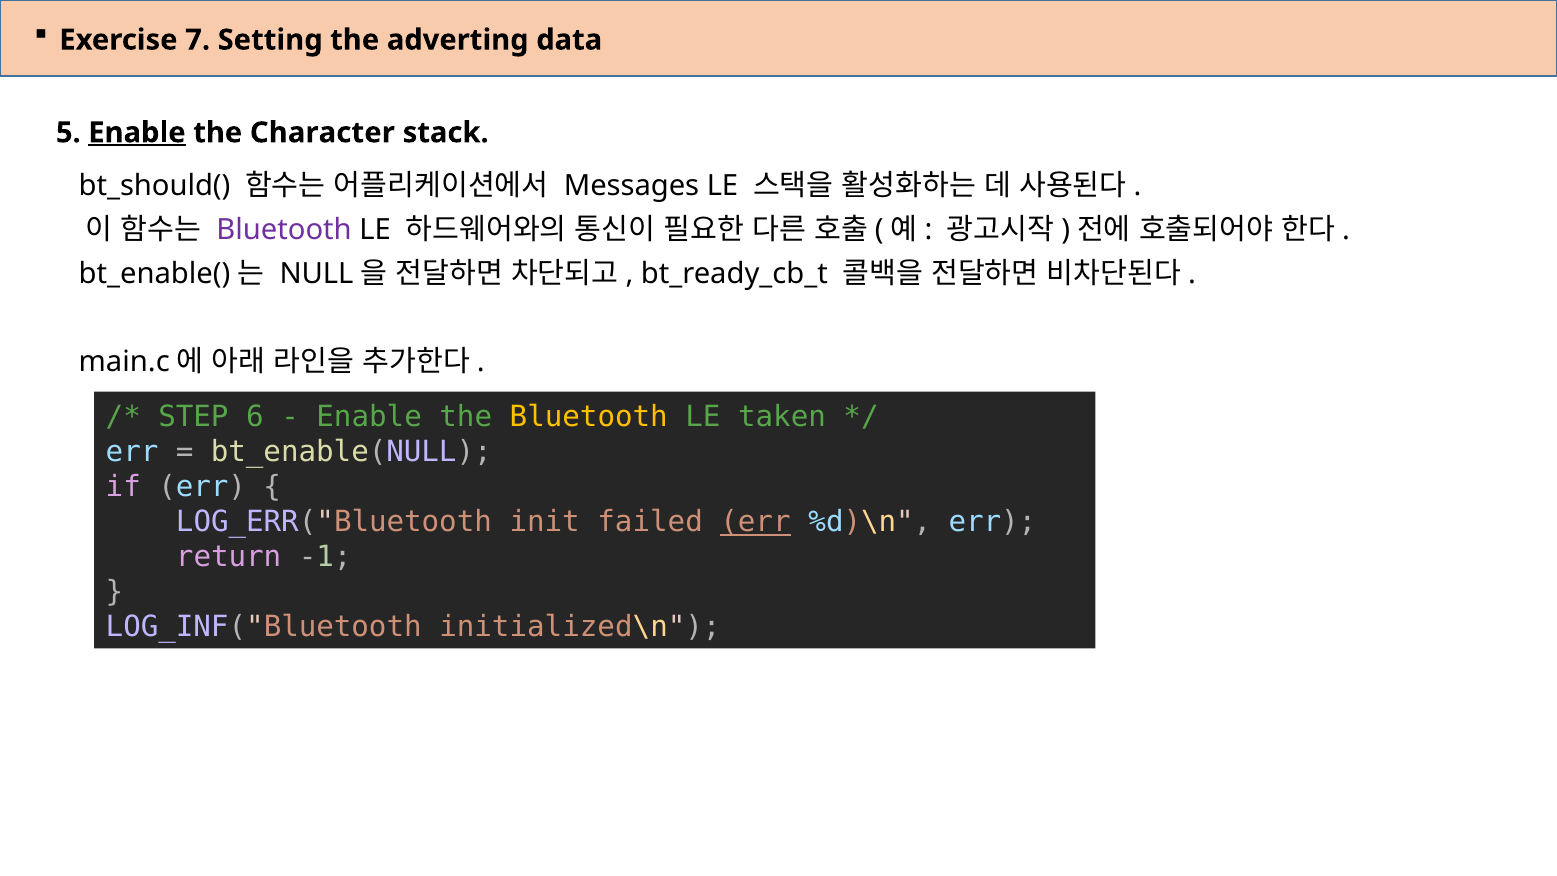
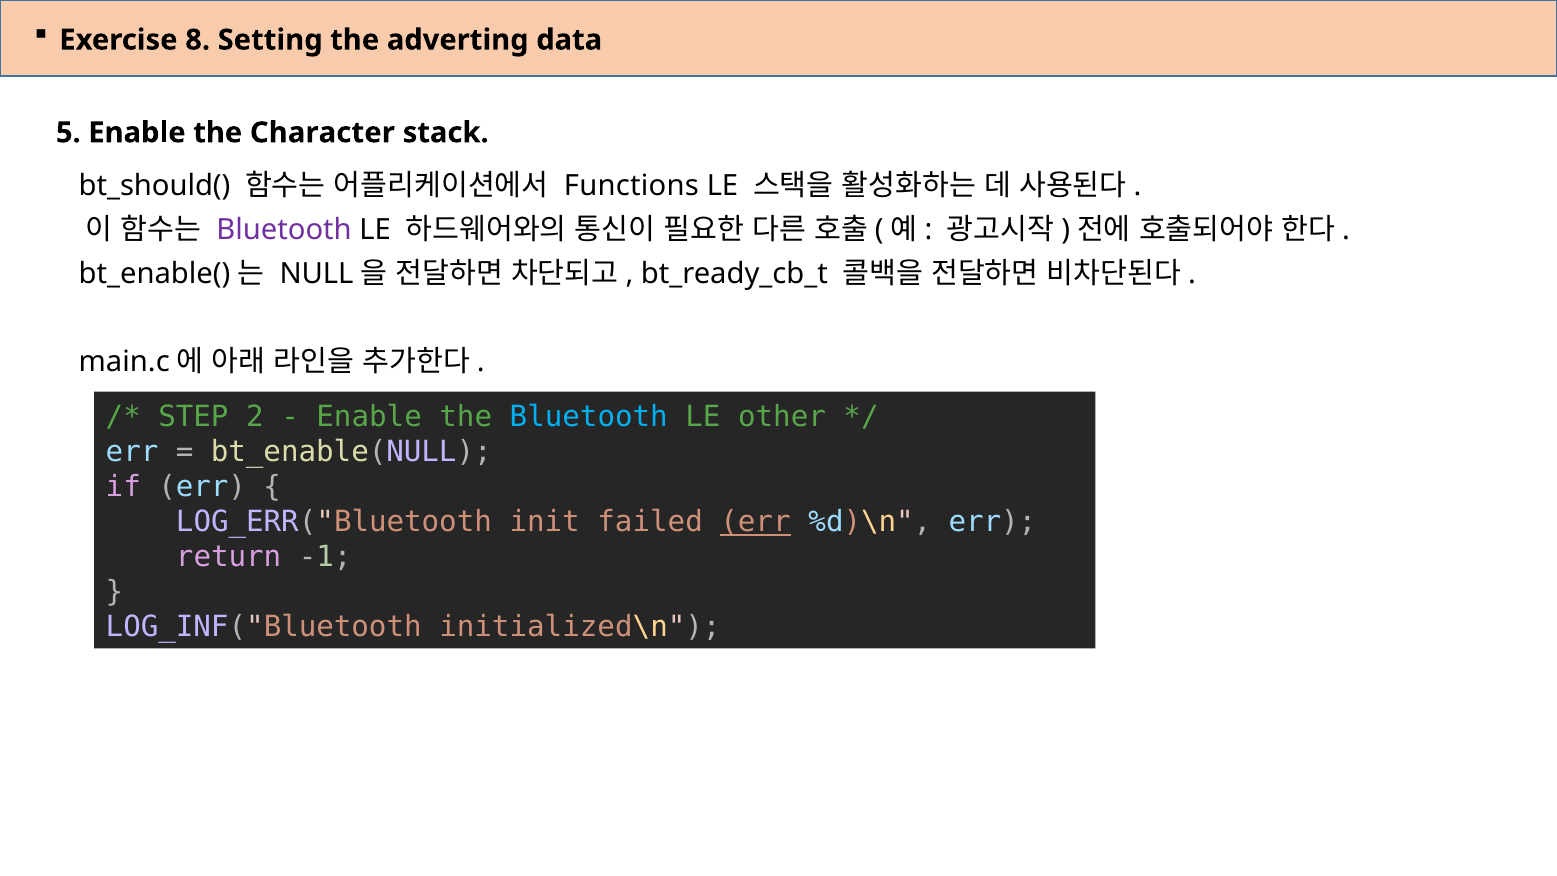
7: 7 -> 8 (198, 40)
Enable underline: present -> none (137, 133)
Messages: Messages -> Functions (631, 186)
6: 6 -> 2 (255, 417)
Bluetooth colour: yellow -> light blue (589, 417)
taken: taken -> other (782, 417)
